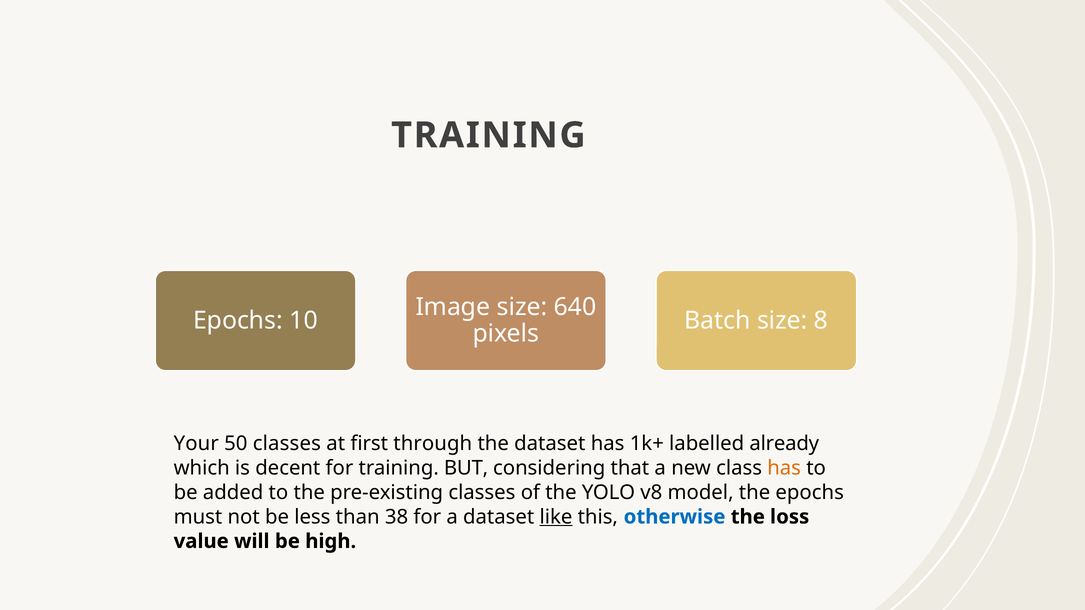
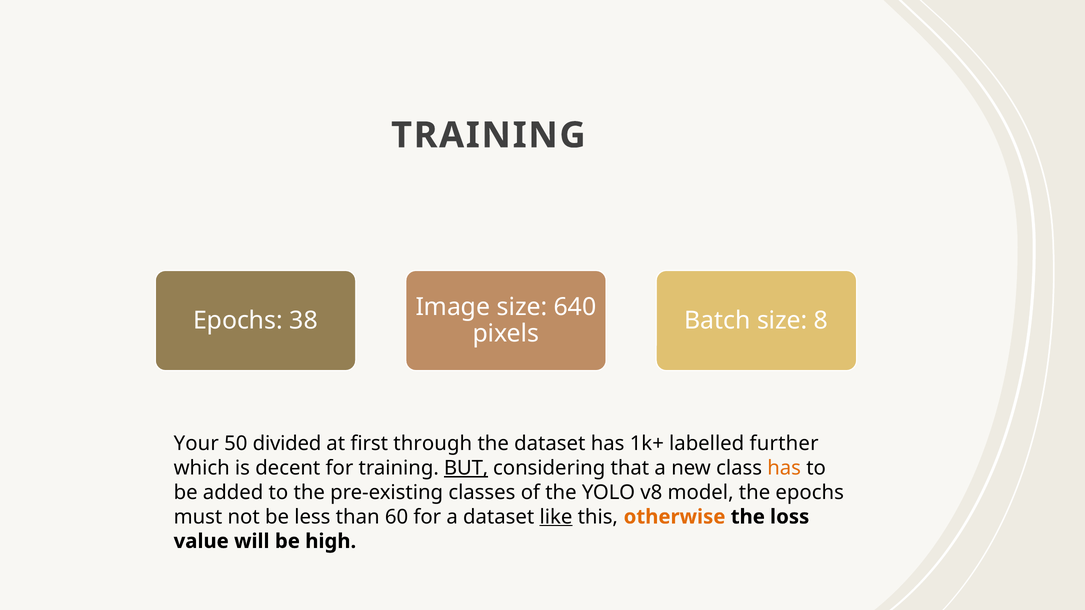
10: 10 -> 38 (304, 321)
50 classes: classes -> divided (287, 444)
already: already -> further (784, 444)
BUT underline: none -> present (466, 468)
38: 38 -> 60 (397, 517)
otherwise colour: blue -> orange (675, 517)
